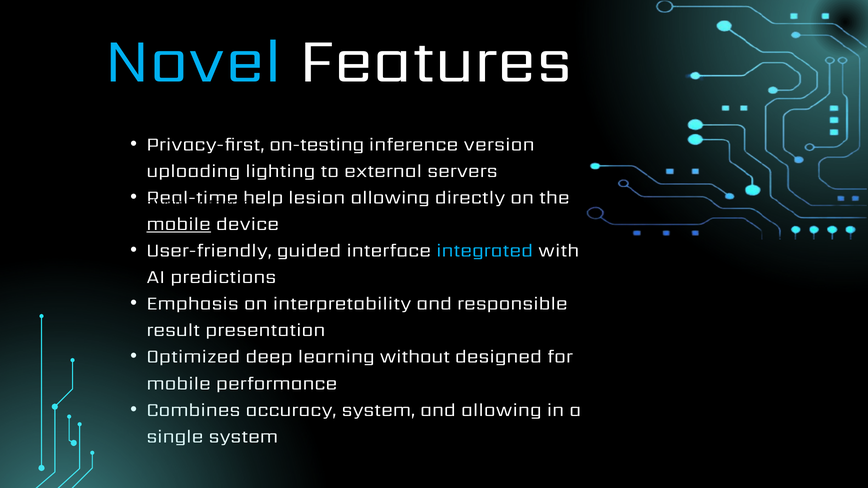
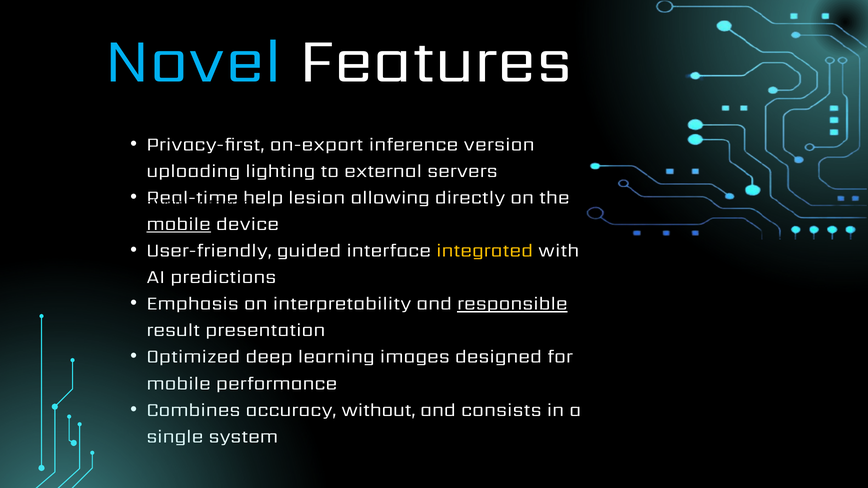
on-testing: on-testing -> on-export (317, 144)
integrated colour: light blue -> yellow (485, 251)
responsible underline: none -> present (512, 304)
without: without -> images (415, 357)
system: system -> without (378, 410)
and allowing: allowing -> consists (501, 410)
